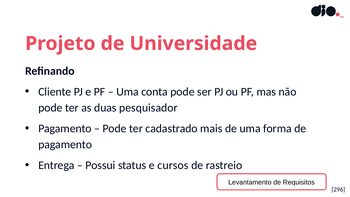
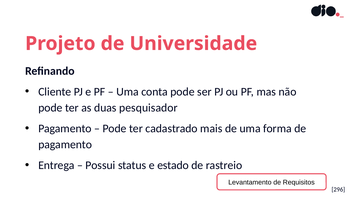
cursos: cursos -> estado (173, 165)
